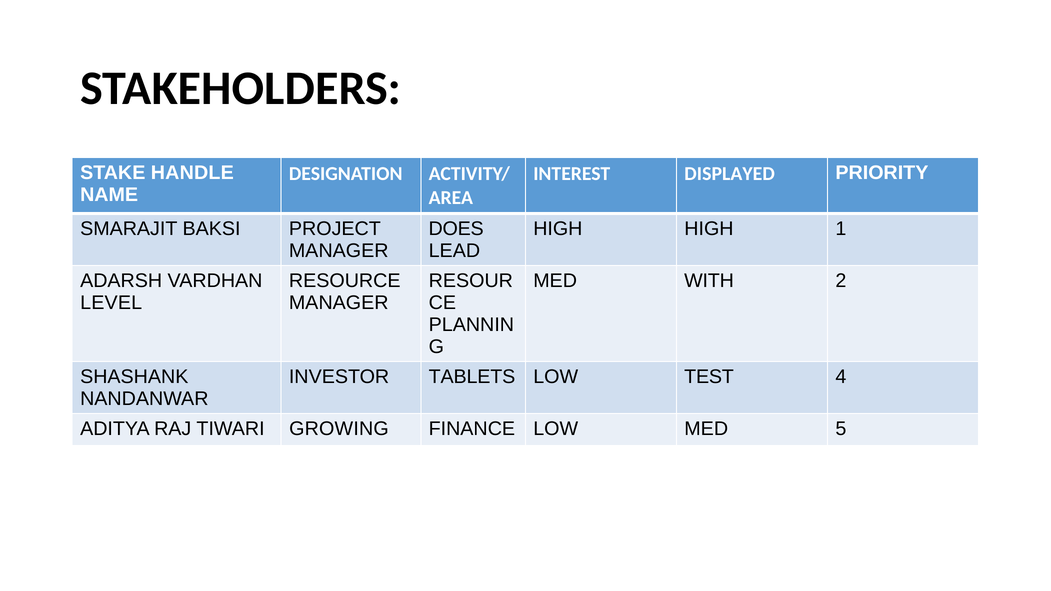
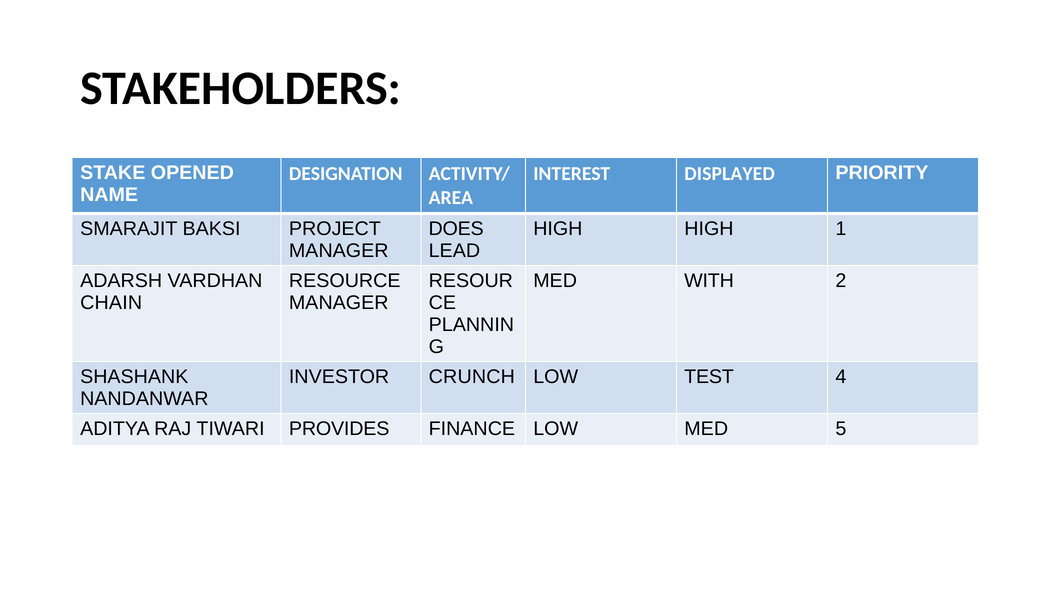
HANDLE: HANDLE -> OPENED (192, 173)
LEVEL: LEVEL -> CHAIN (111, 303)
TABLETS: TABLETS -> CRUNCH (472, 377)
GROWING: GROWING -> PROVIDES (339, 429)
